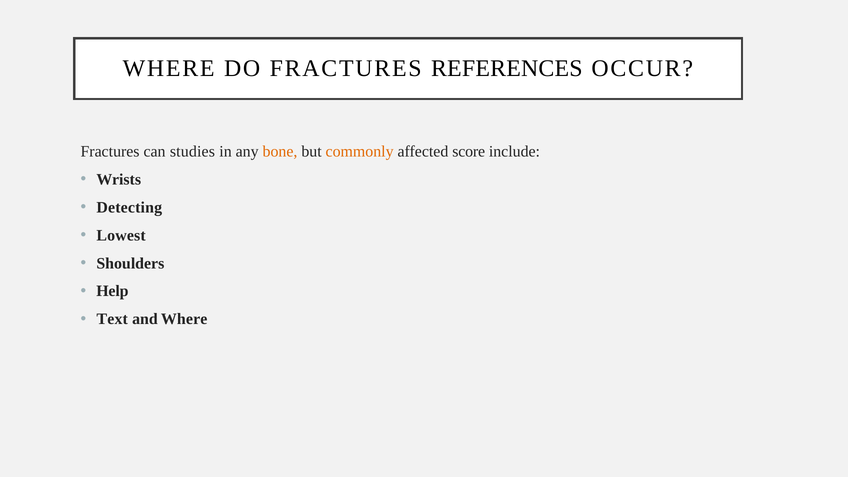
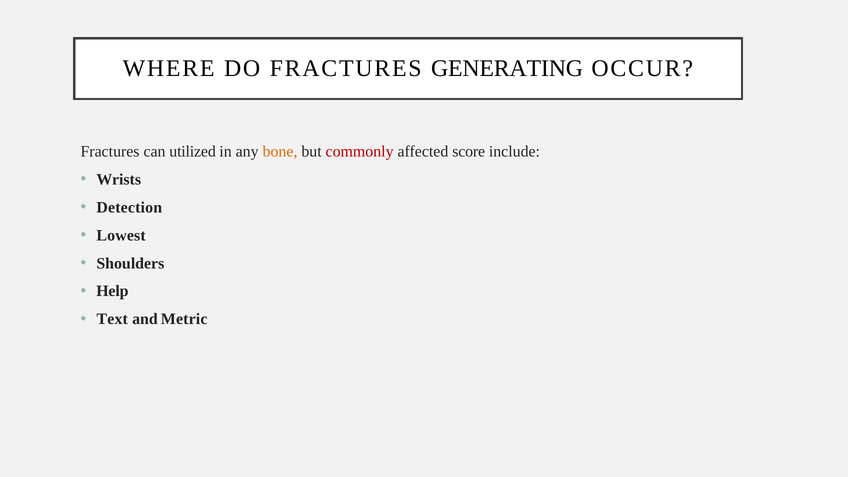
REFERENCES: REFERENCES -> GENERATING (507, 69)
studies: studies -> utilized (193, 152)
commonly colour: orange -> red (360, 152)
Detecting: Detecting -> Detection (129, 207)
and Where: Where -> Metric (184, 319)
